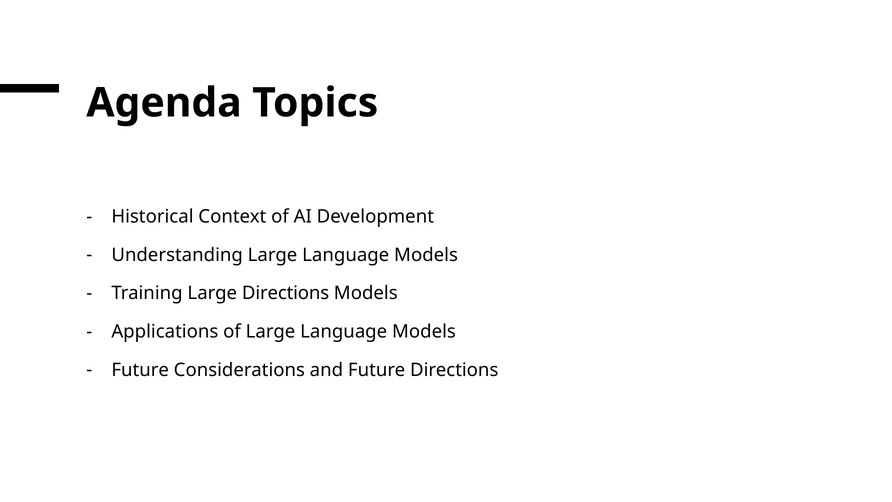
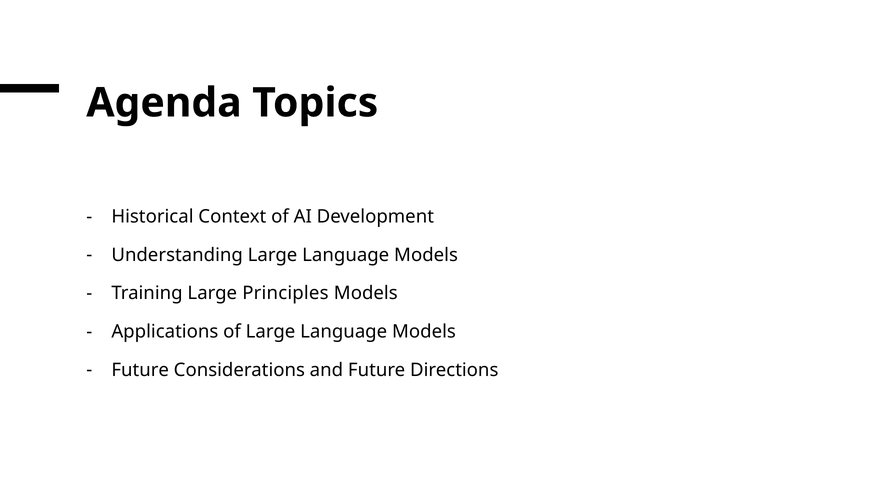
Large Directions: Directions -> Principles (285, 293)
